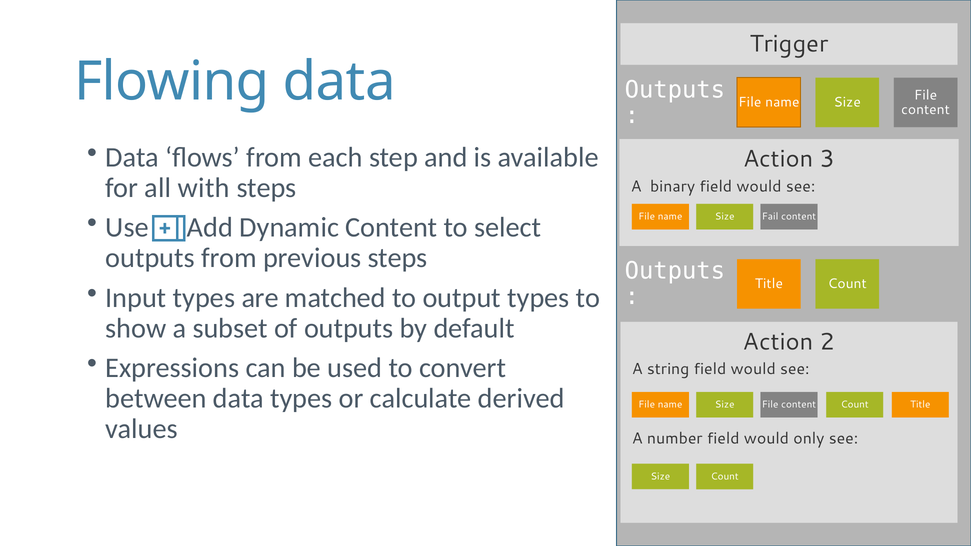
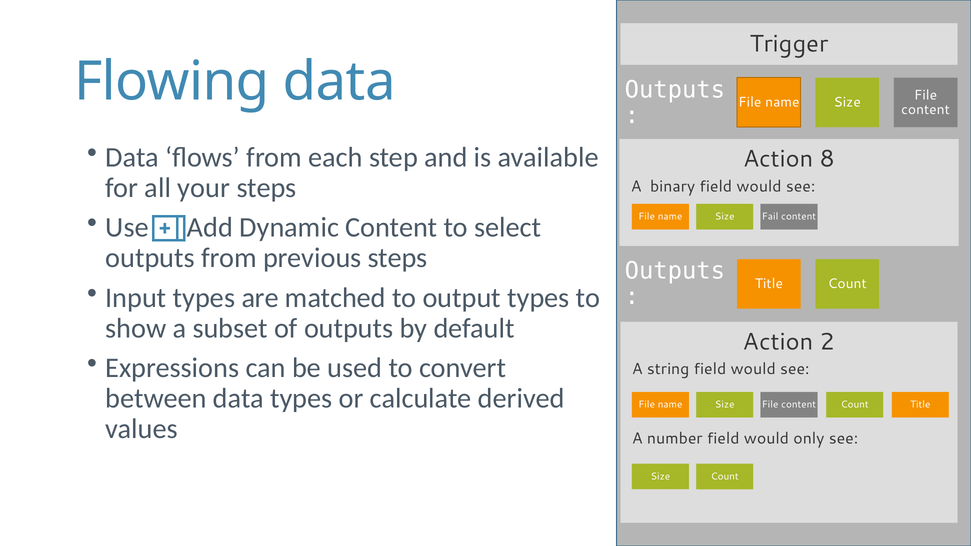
3: 3 -> 8 (828, 159)
with: with -> your (204, 188)
